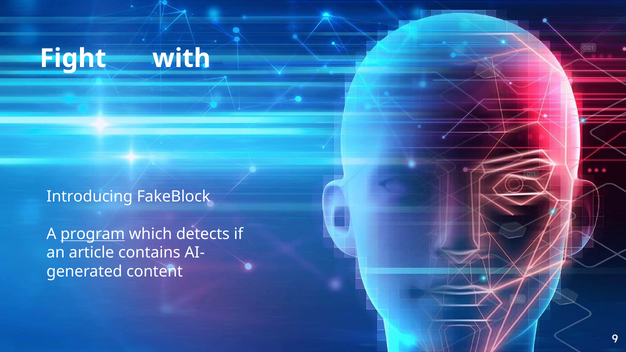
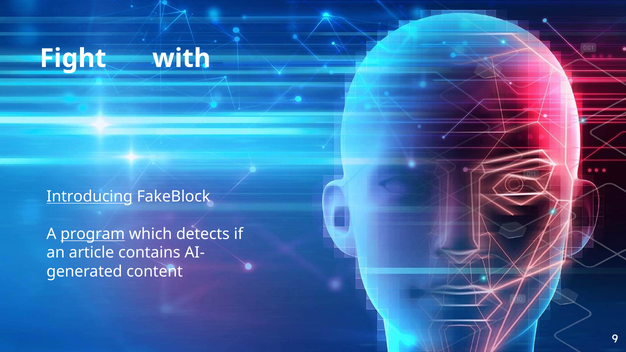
Introducing underline: none -> present (90, 197)
